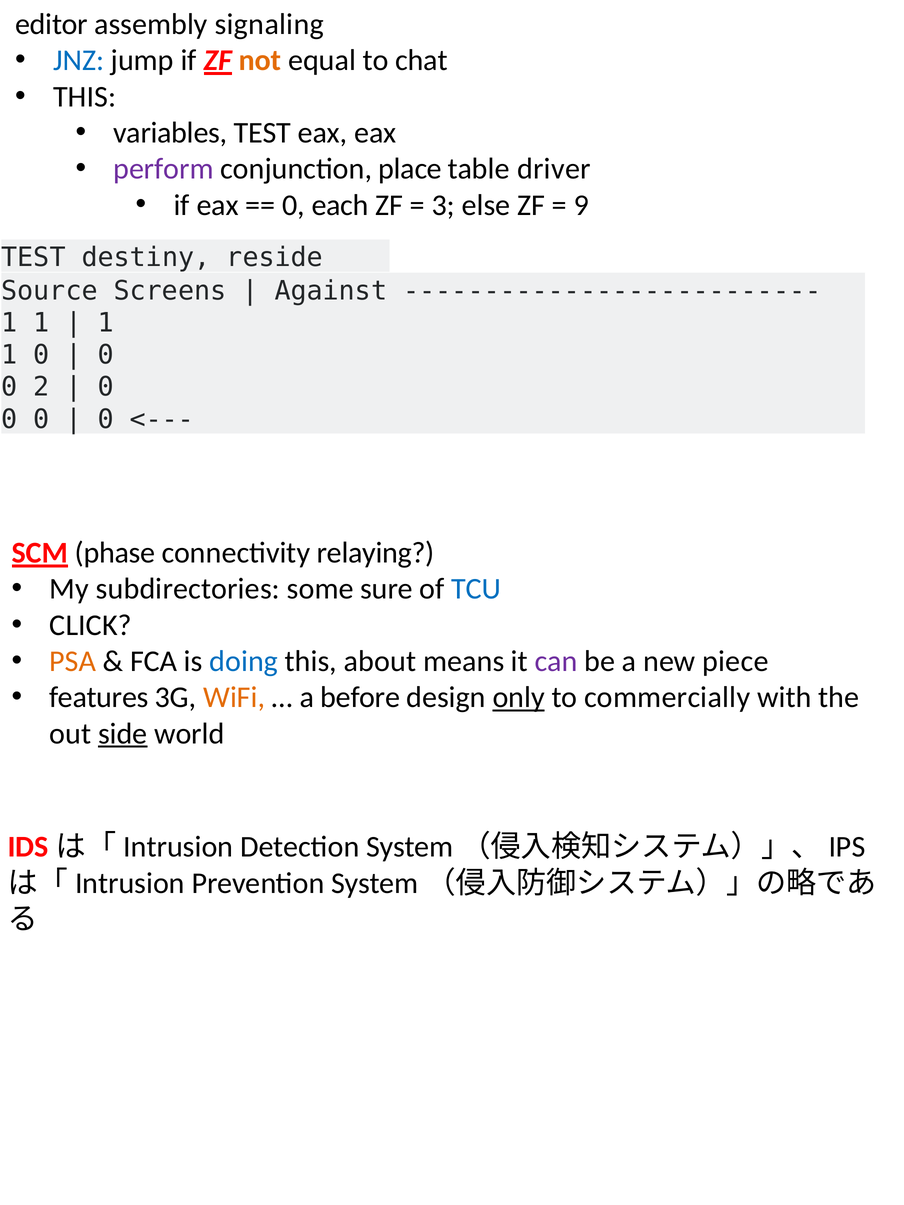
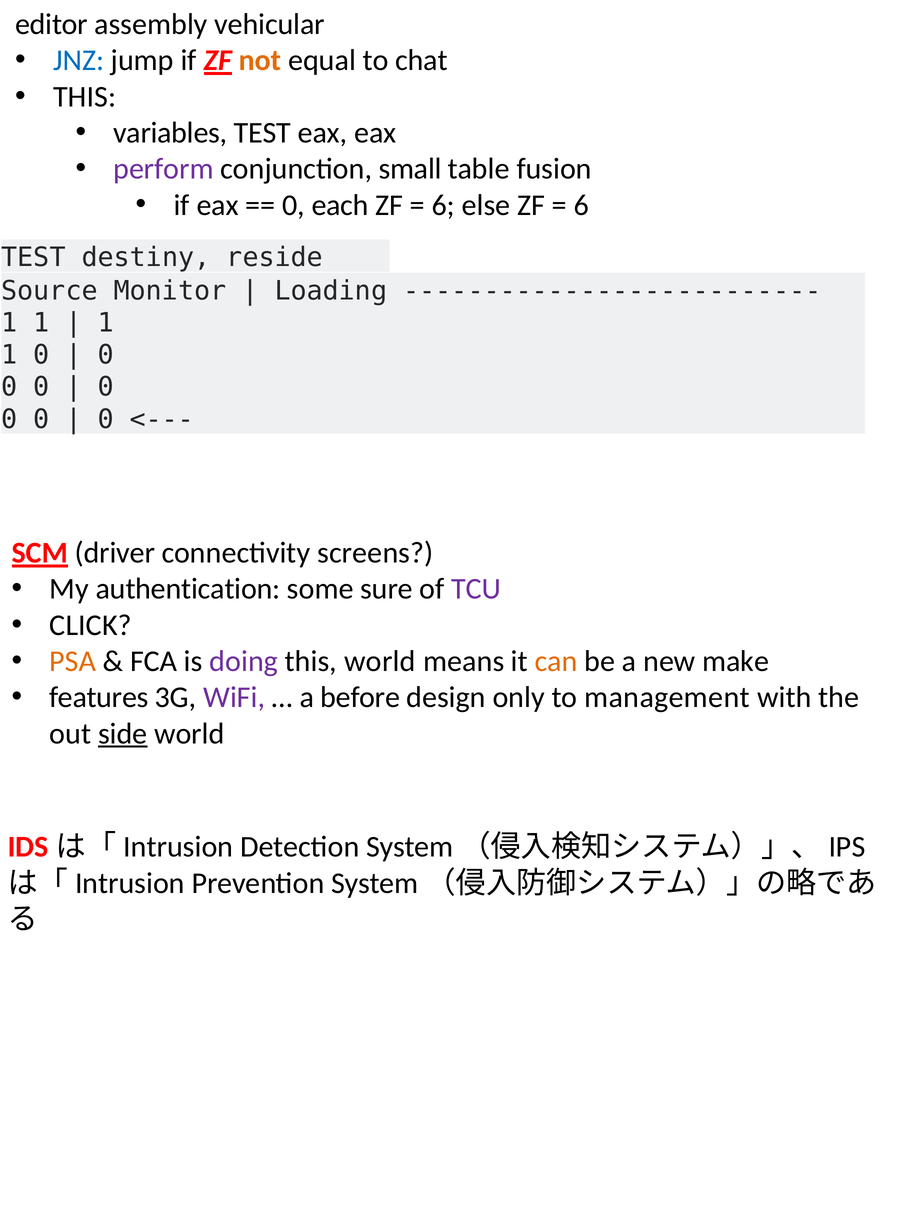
signaling: signaling -> vehicular (270, 24)
place: place -> small (410, 169)
driver: driver -> fusion (554, 169)
3: 3 -> 6 (443, 205)
9: 9 -> 6 (581, 205)
Screens: Screens -> Monitor (170, 291)
Against: Against -> Loading (331, 291)
2: 2 -> 0 (41, 387)
phase: phase -> driver (115, 553)
relaying: relaying -> screens (375, 553)
subdirectories: subdirectories -> authentication (188, 589)
TCU colour: blue -> purple (476, 589)
doing colour: blue -> purple (244, 662)
this about: about -> world (380, 662)
can colour: purple -> orange (556, 662)
piece: piece -> make (736, 662)
WiFi colour: orange -> purple (234, 698)
only underline: present -> none (519, 698)
commercially: commercially -> management (667, 698)
